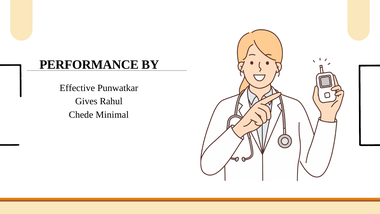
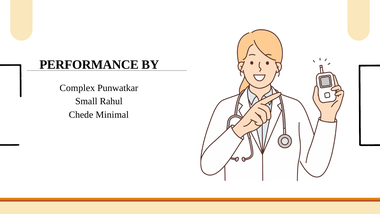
Effective: Effective -> Complex (77, 88)
Gives: Gives -> Small (86, 101)
